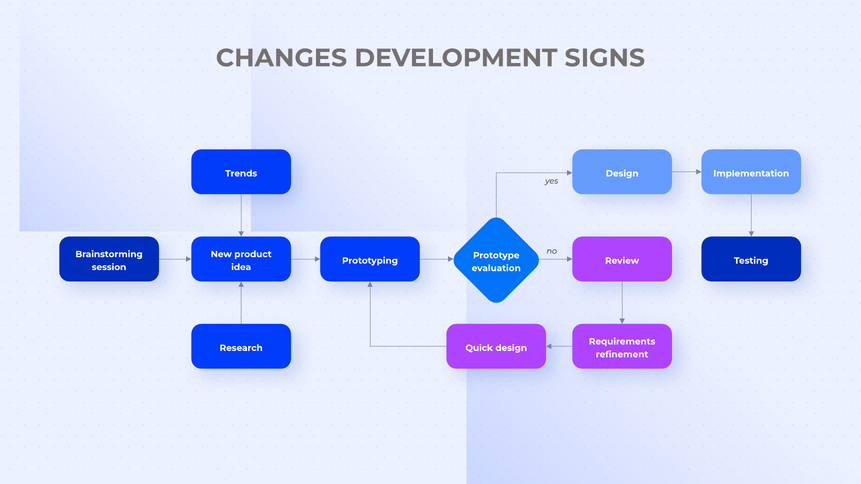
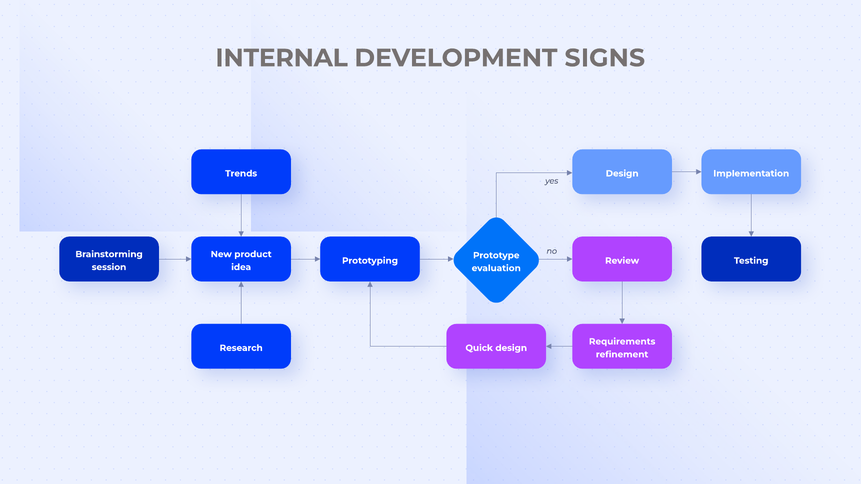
CHANGES: CHANGES -> INTERNAL (282, 58)
